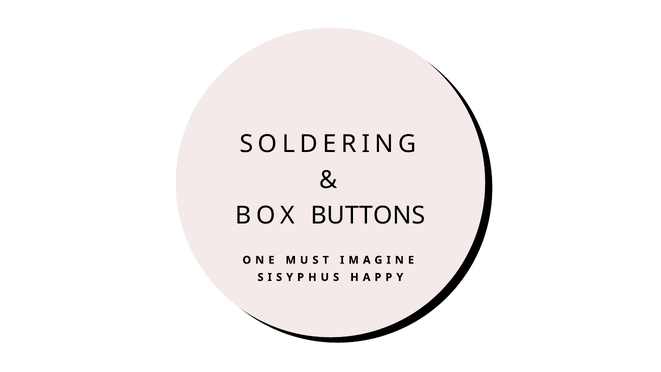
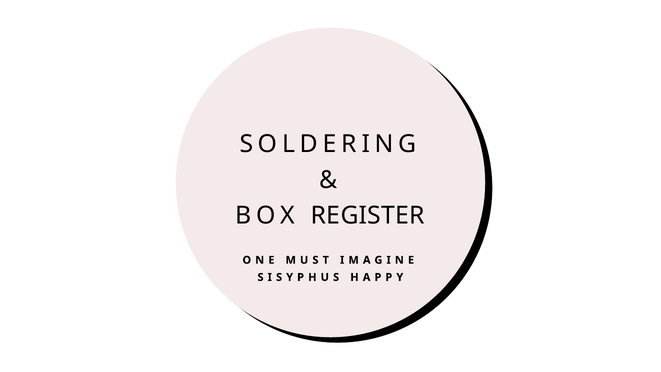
BUTTONS: BUTTONS -> REGISTER (368, 216)
